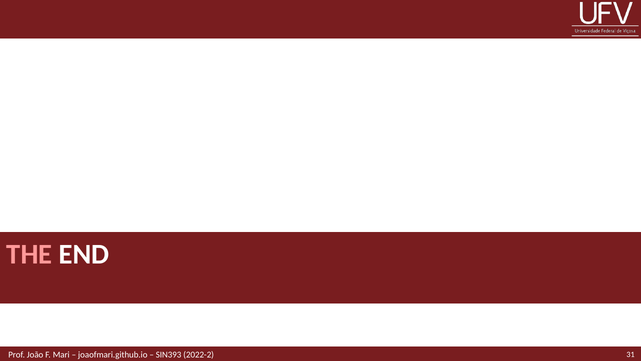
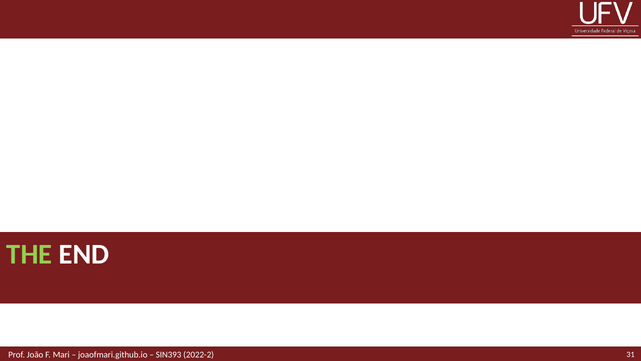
THE colour: pink -> light green (29, 254)
